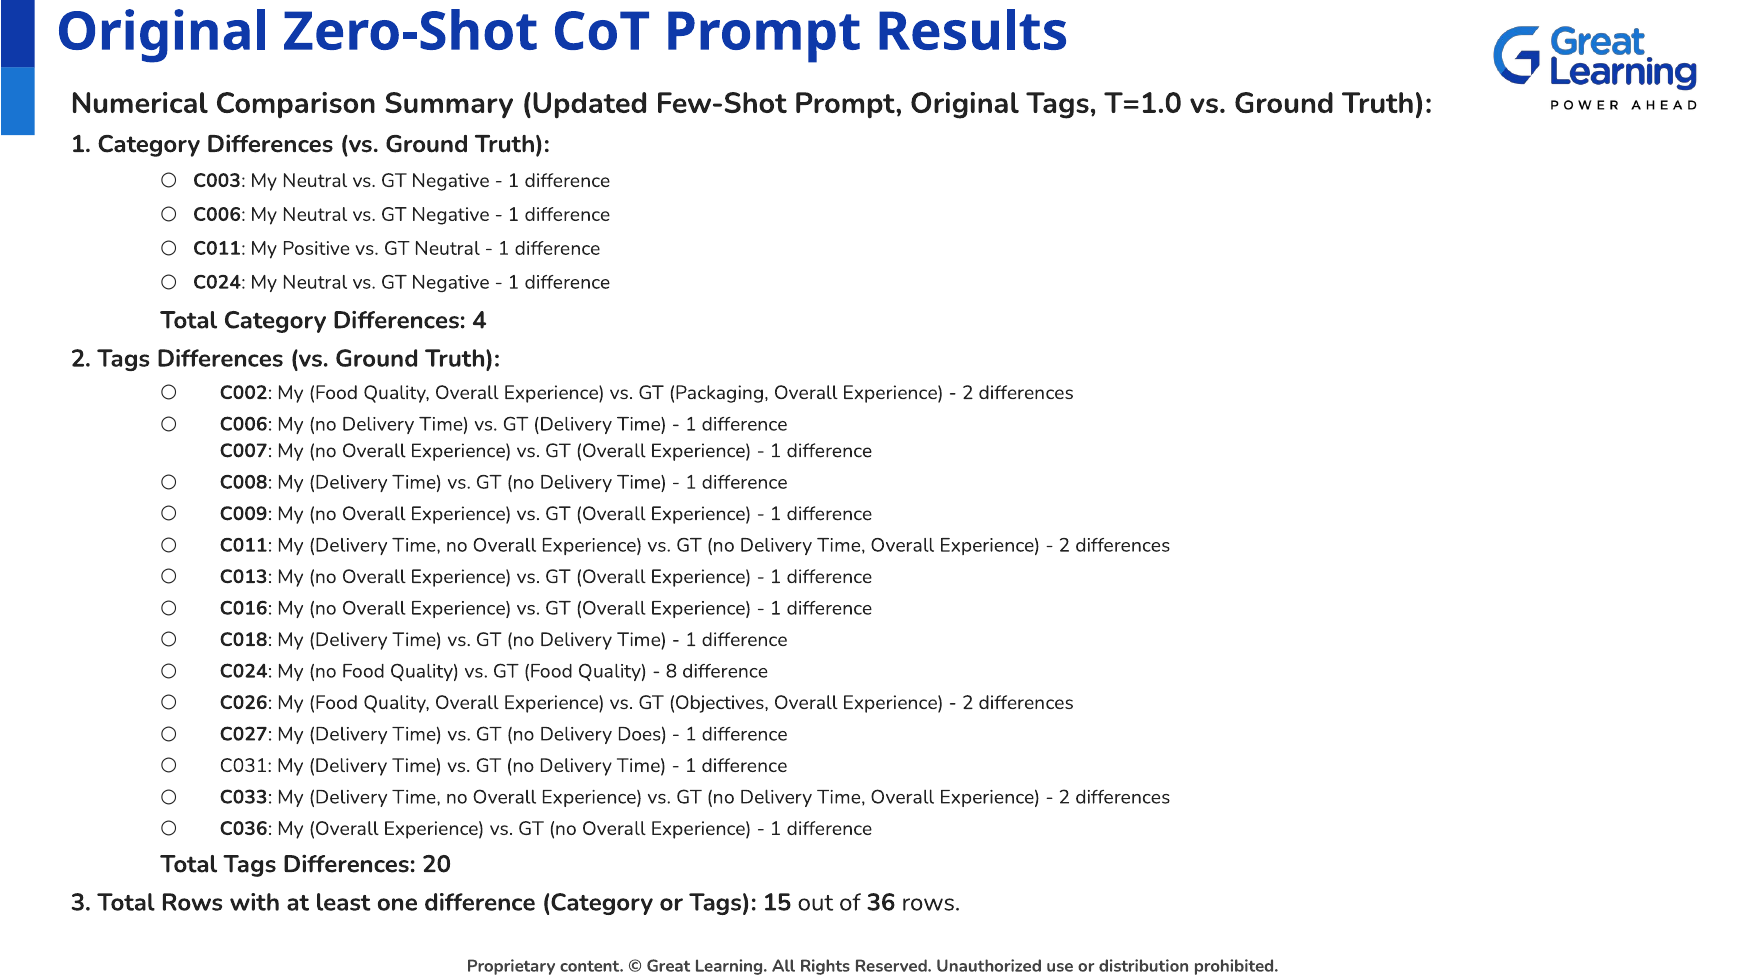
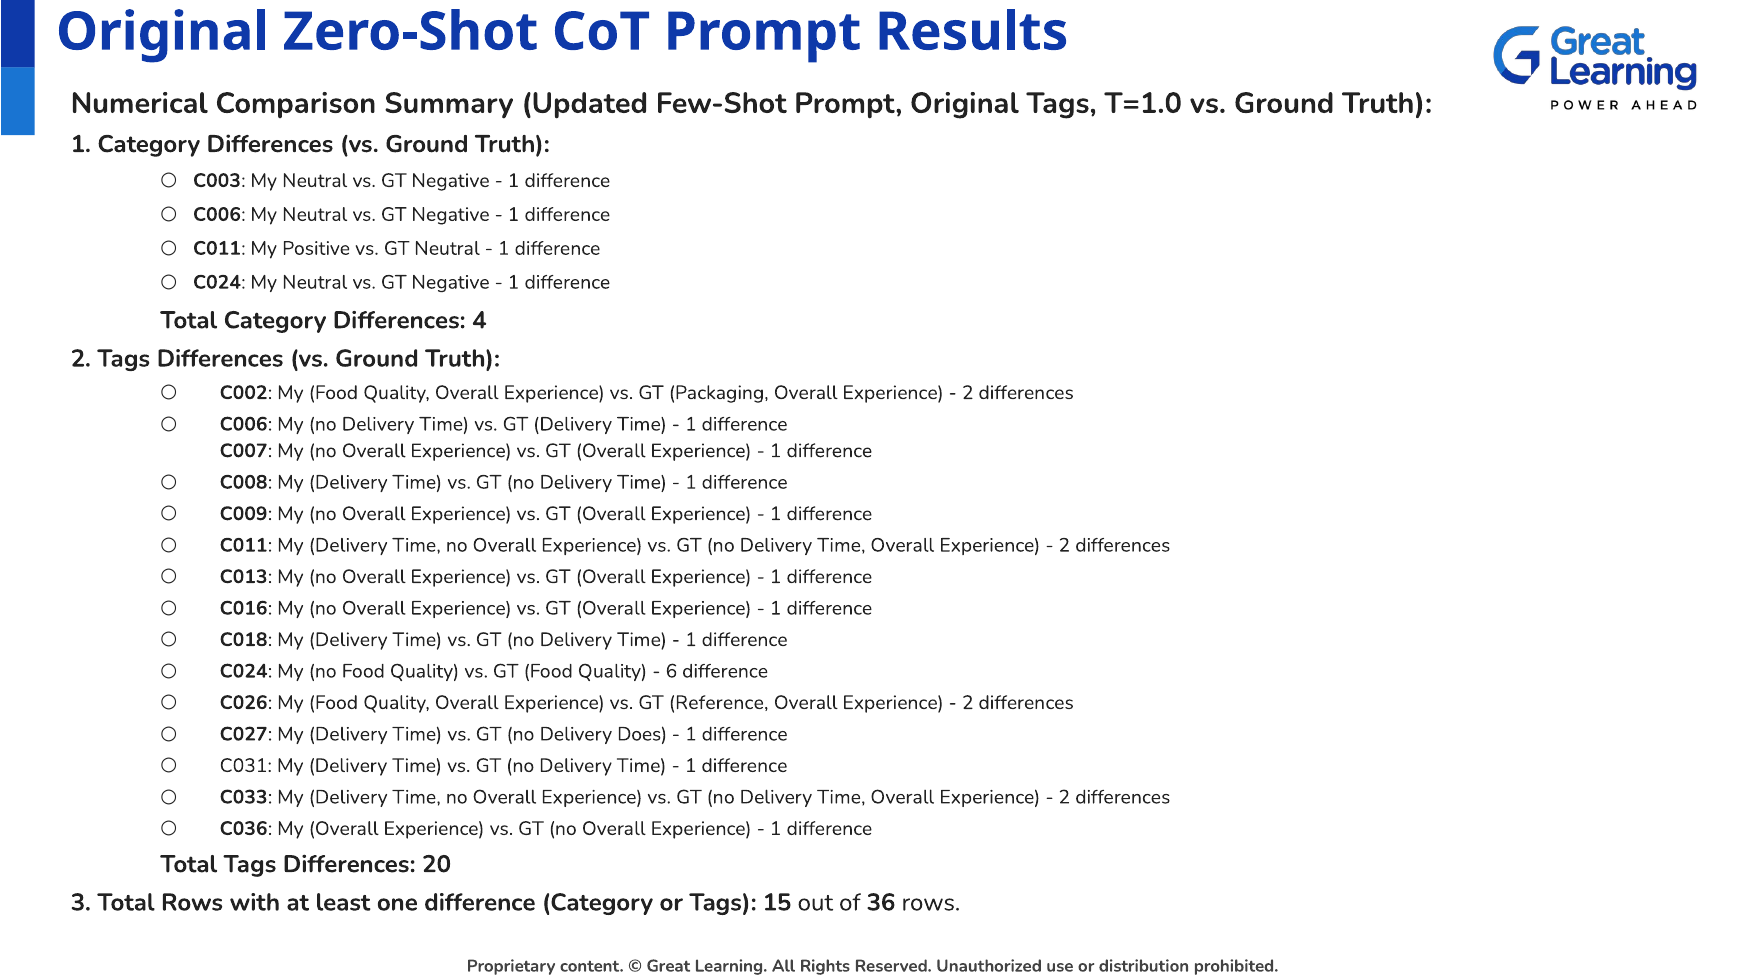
8: 8 -> 6 (671, 671)
Objectives: Objectives -> Reference (719, 703)
